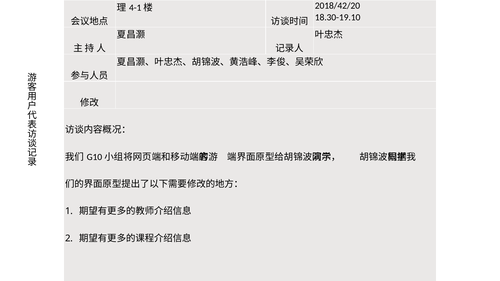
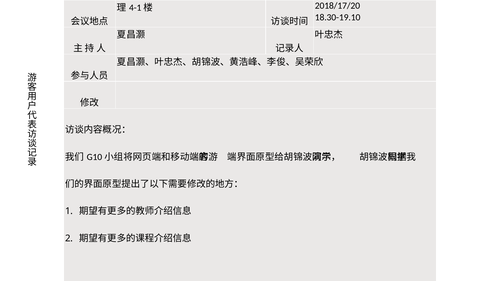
2018/42/20: 2018/42/20 -> 2018/17/20 (337, 6)
